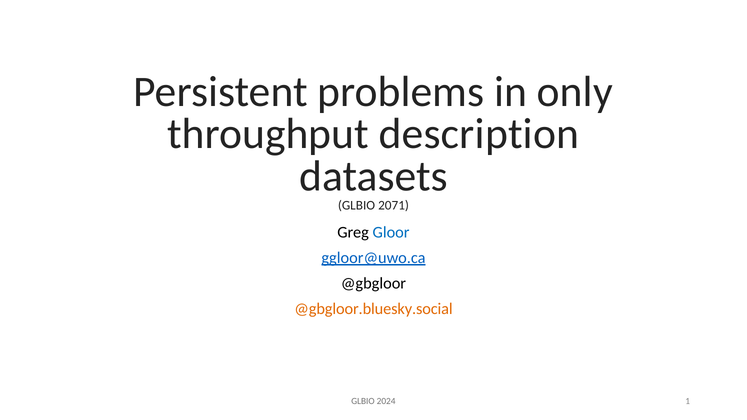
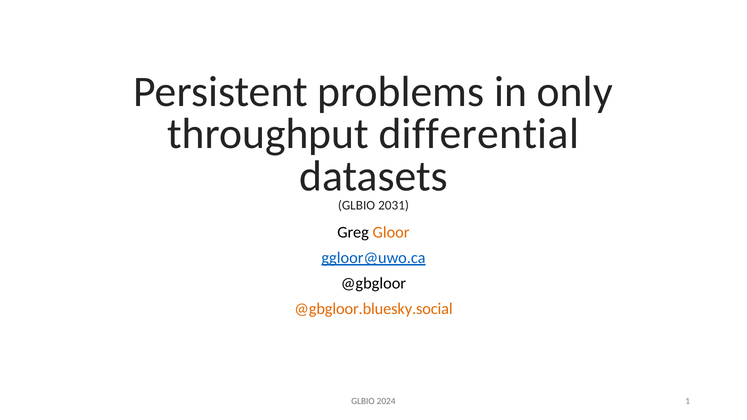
description: description -> differential (479, 134)
2071: 2071 -> 2031 (394, 205)
Gloor colour: blue -> orange (391, 232)
